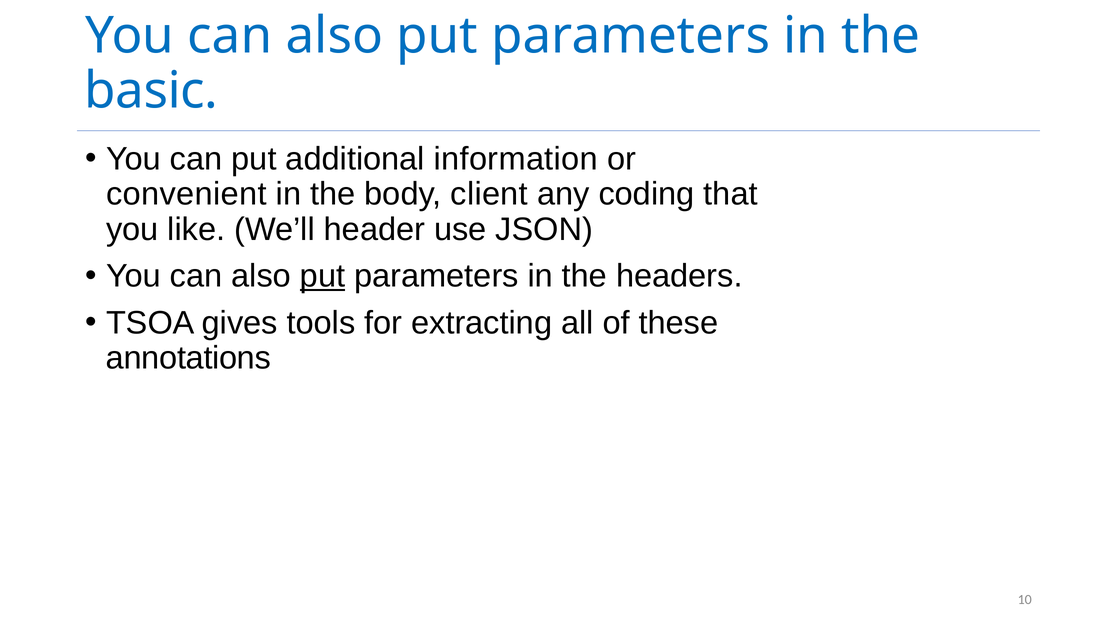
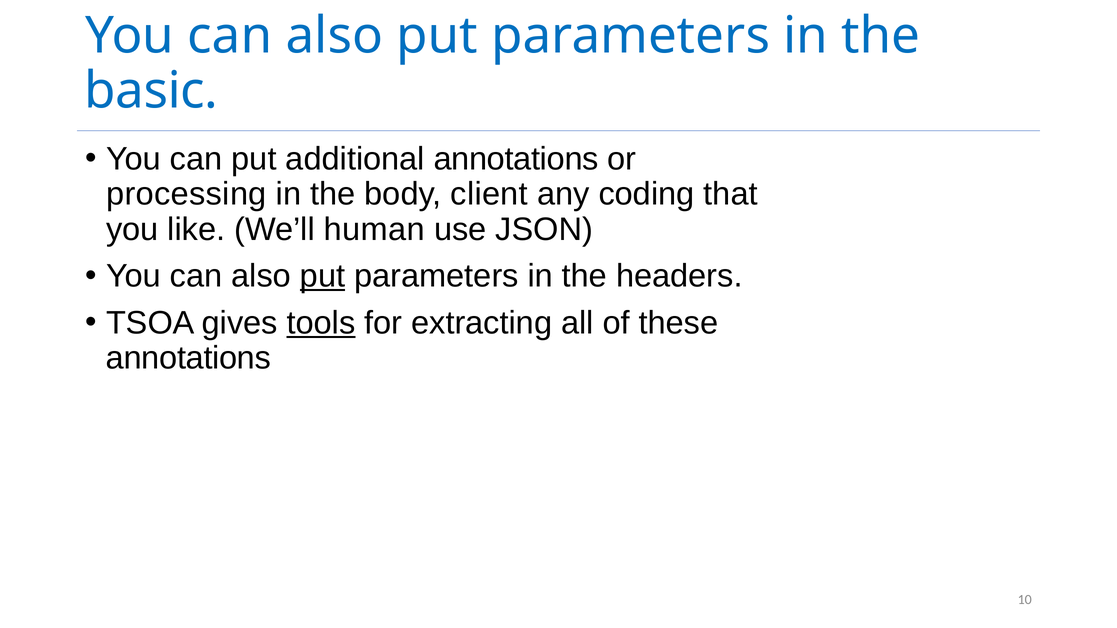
additional information: information -> annotations (516, 159)
convenient: convenient -> processing (186, 194)
header: header -> human (374, 229)
tools underline: none -> present (321, 323)
